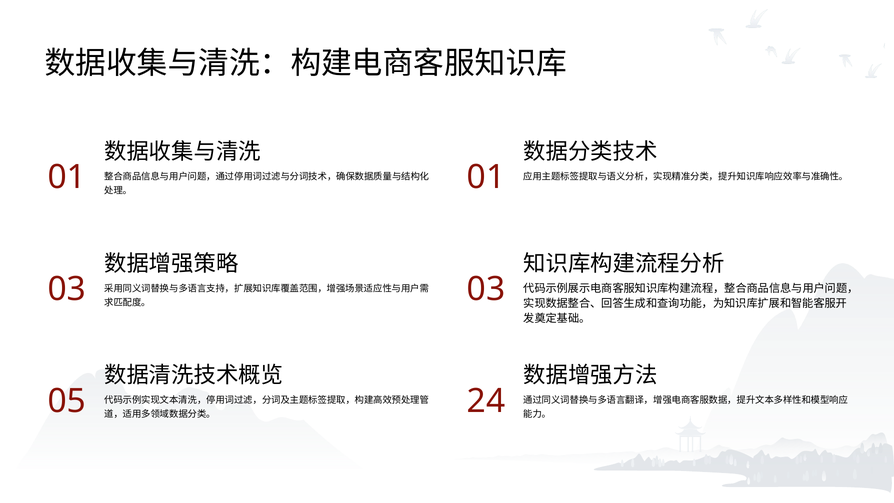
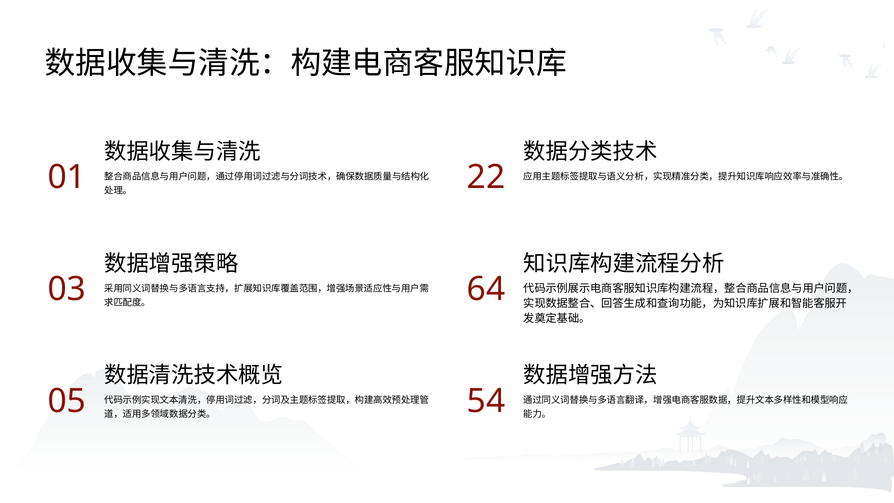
01: 01 -> 22 (486, 177)
03: 03 -> 64 (486, 289)
24: 24 -> 54 (486, 401)
